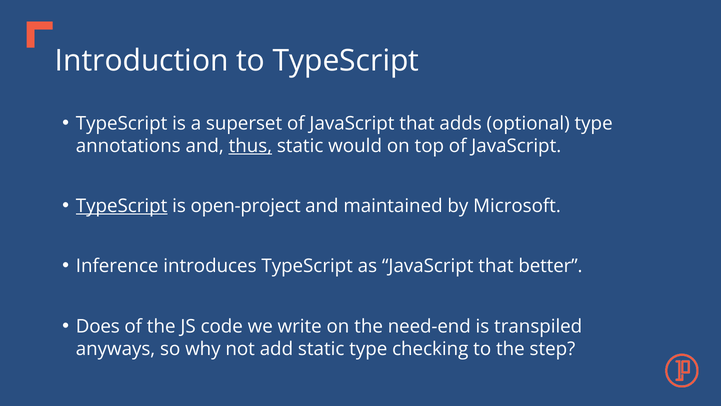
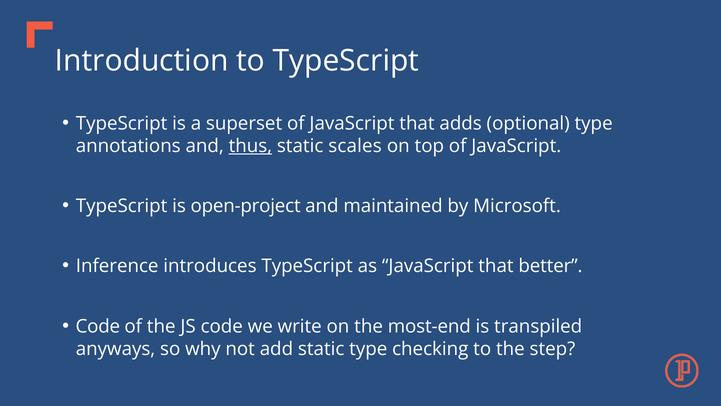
would: would -> scales (355, 146)
TypeScript underline: present -> none (122, 206)
Does: Does -> Code (98, 326)
need-end: need-end -> most-end (429, 326)
